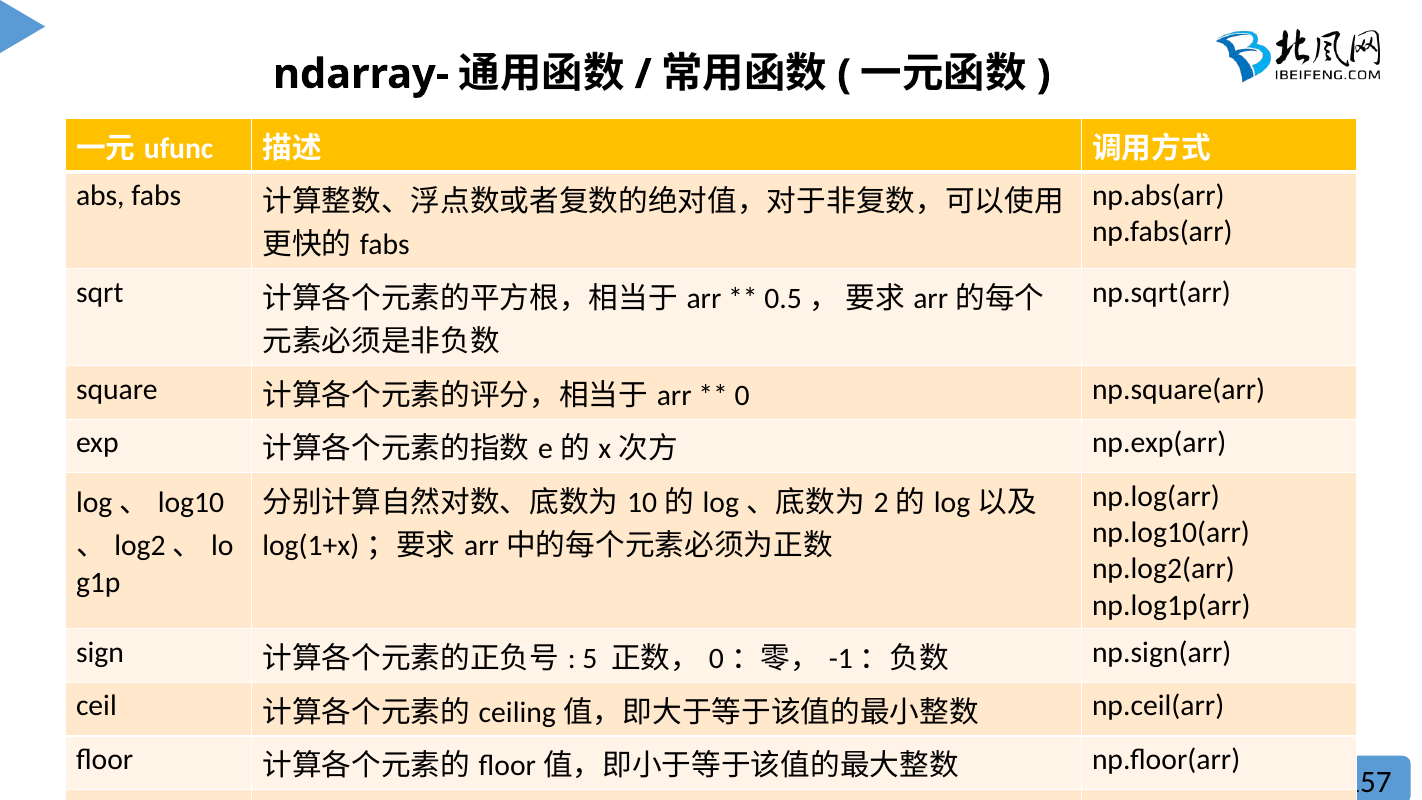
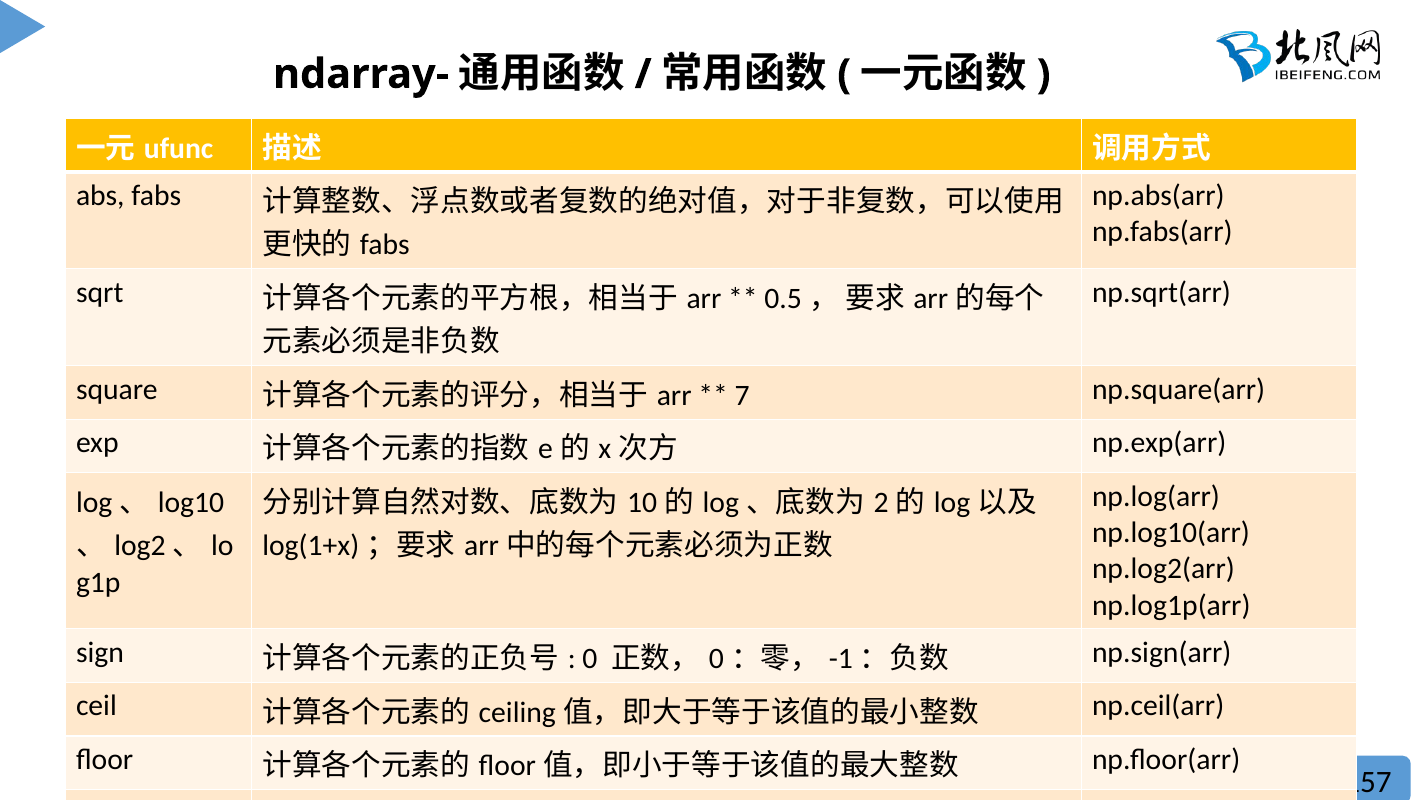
0: 0 -> 7 (742, 396)
5: 5 -> 0 (590, 659)
